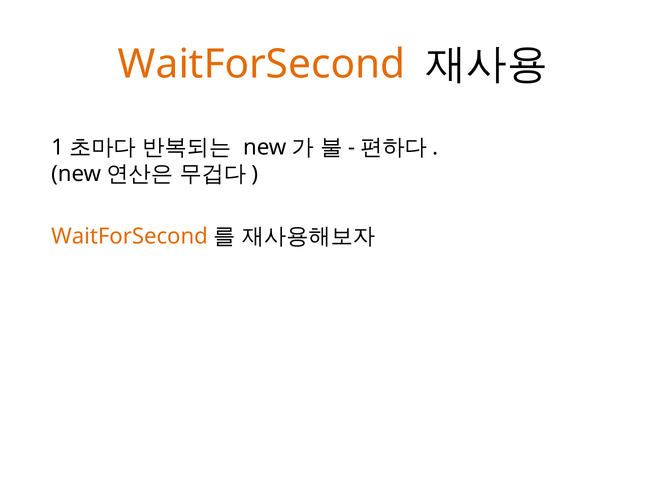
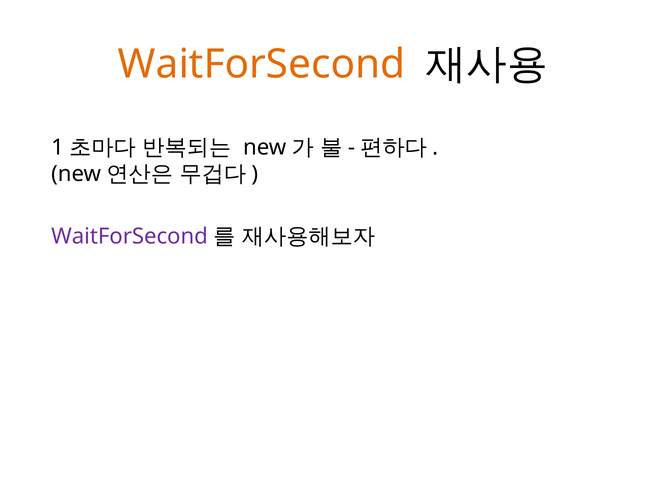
WaitForSecond colour: orange -> purple (130, 236)
